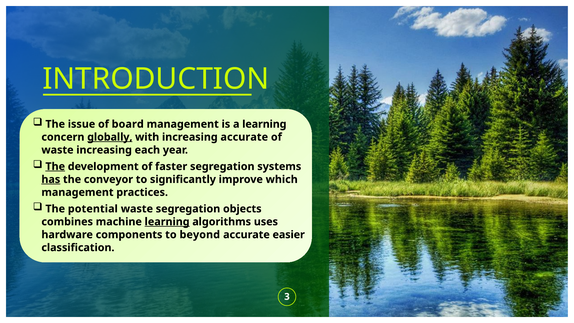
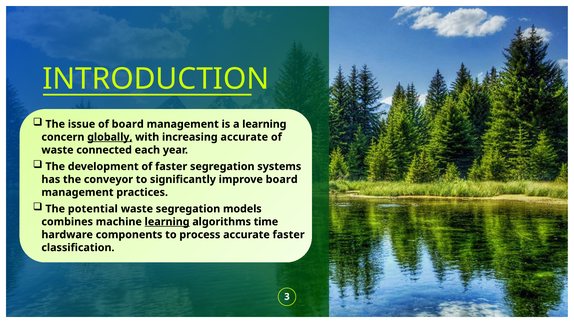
waste increasing: increasing -> connected (104, 150)
The underline: present -> none (55, 166)
has underline: present -> none (51, 179)
improve which: which -> board (282, 179)
objects: objects -> models (242, 209)
uses: uses -> time (266, 222)
beyond: beyond -> process (200, 235)
accurate easier: easier -> faster (289, 235)
